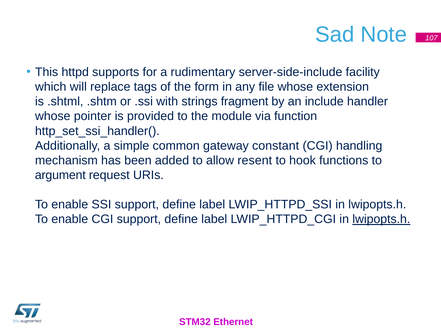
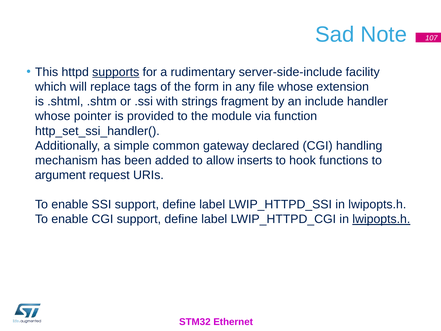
supports underline: none -> present (116, 72)
constant: constant -> declared (276, 146)
resent: resent -> inserts (255, 160)
